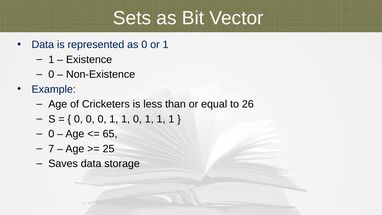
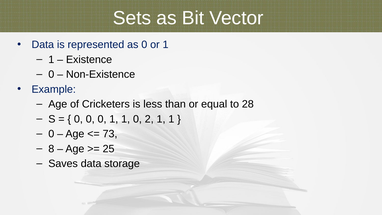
26: 26 -> 28 (248, 104)
1 0 1: 1 -> 2 (149, 119)
65: 65 -> 73 (110, 134)
7: 7 -> 8 (51, 149)
